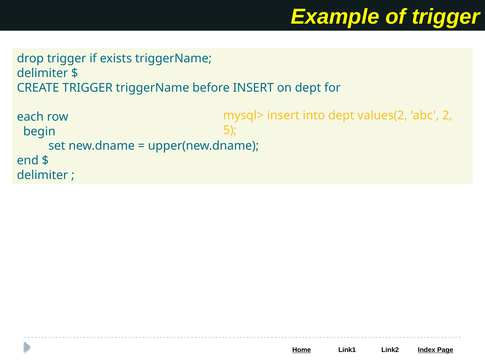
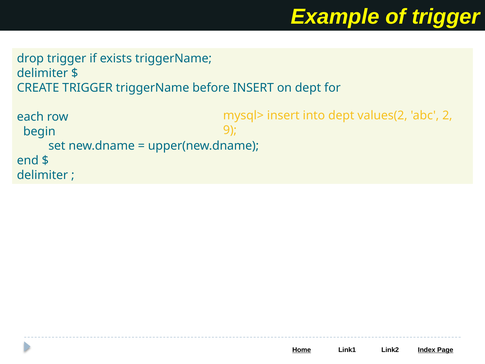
5: 5 -> 9 (230, 130)
